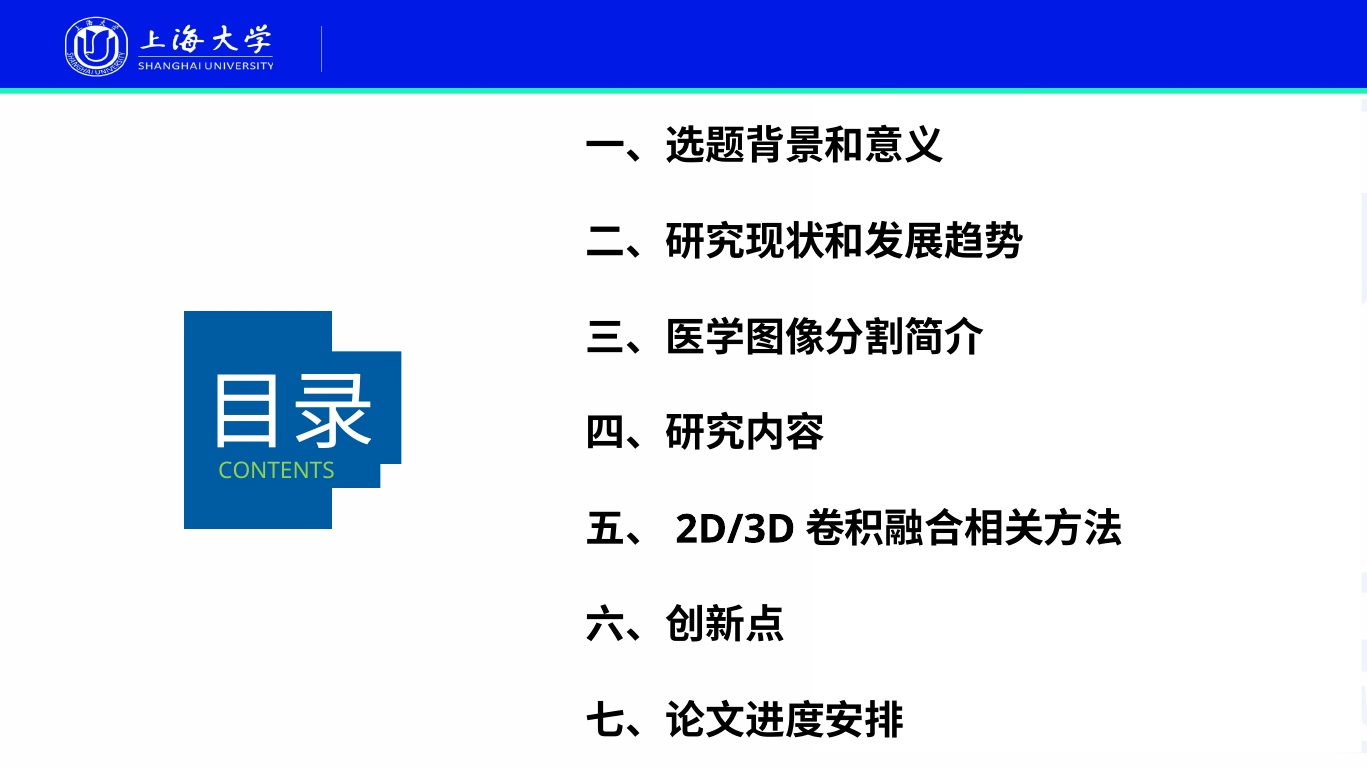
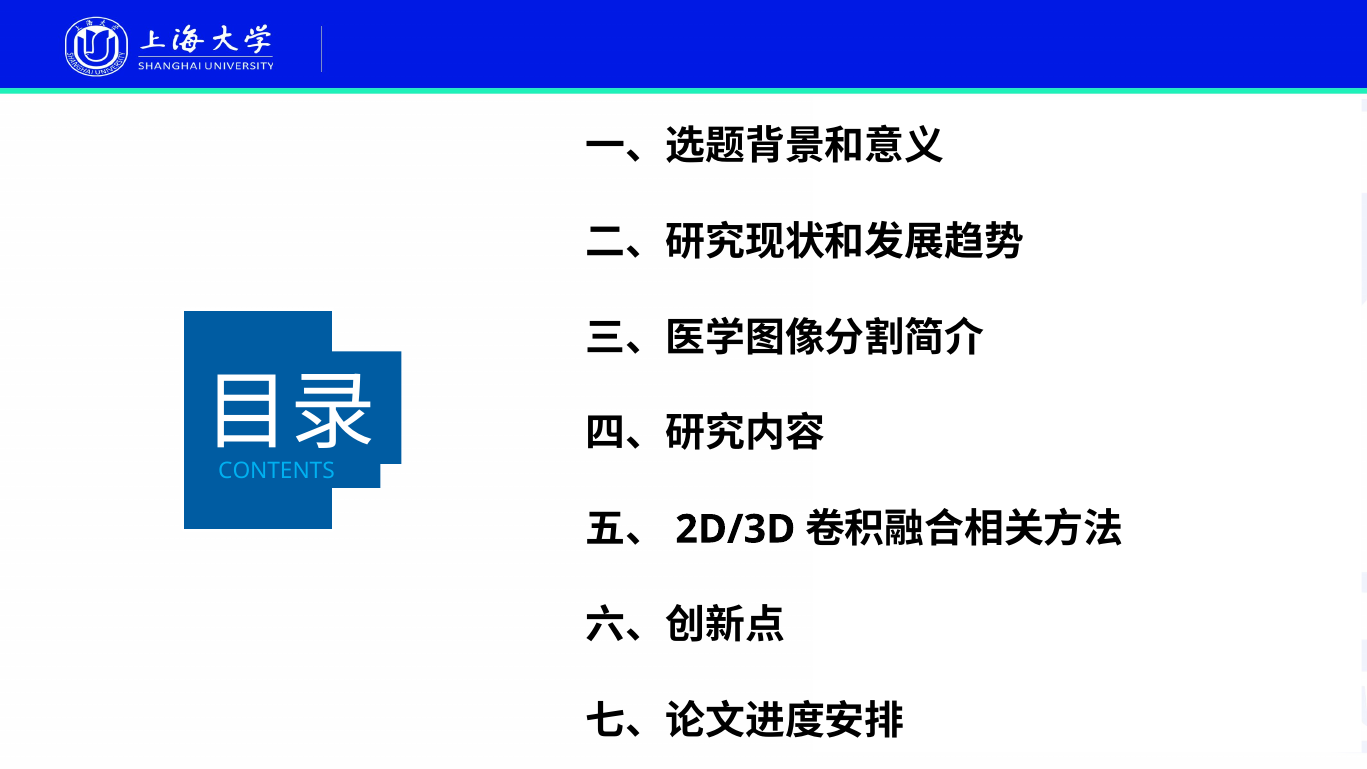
CONTENTS colour: light green -> light blue (277, 471)
